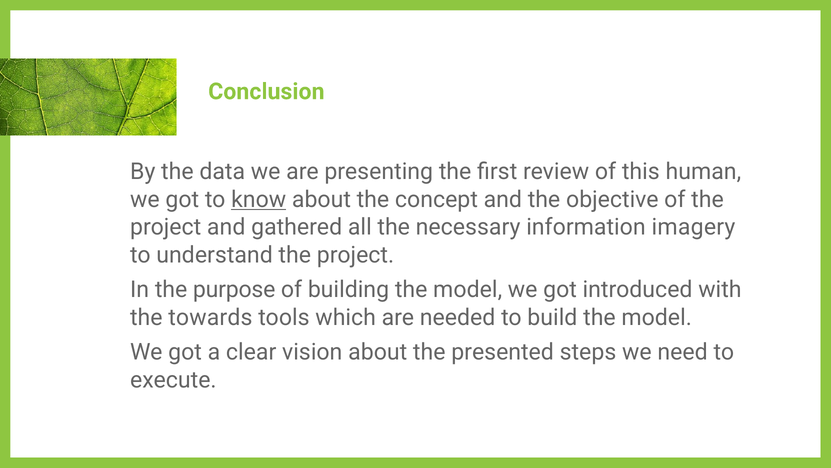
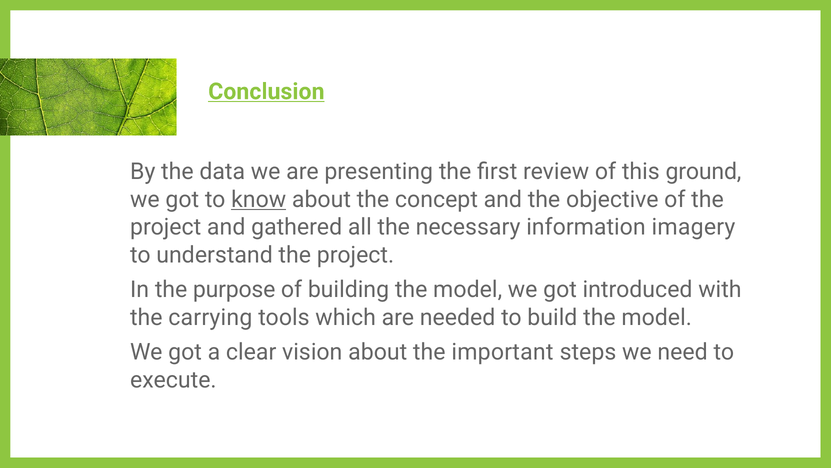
Conclusion underline: none -> present (266, 91)
human: human -> ground (703, 172)
towards: towards -> carrying (210, 317)
presented: presented -> important (502, 352)
